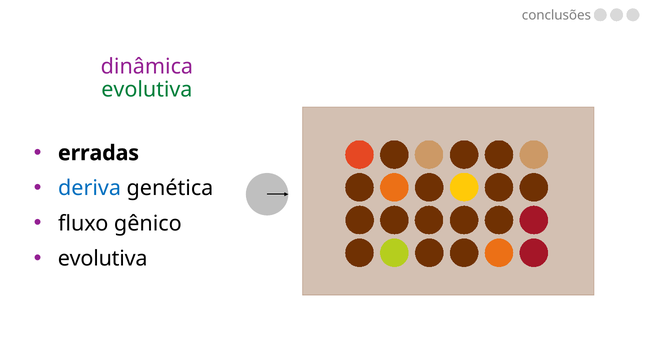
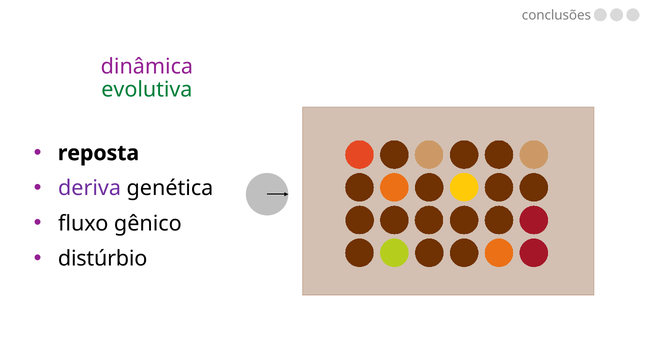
erradas: erradas -> reposta (98, 153)
deriva colour: blue -> purple (90, 188)
evolutiva: evolutiva -> distúrbio (103, 258)
